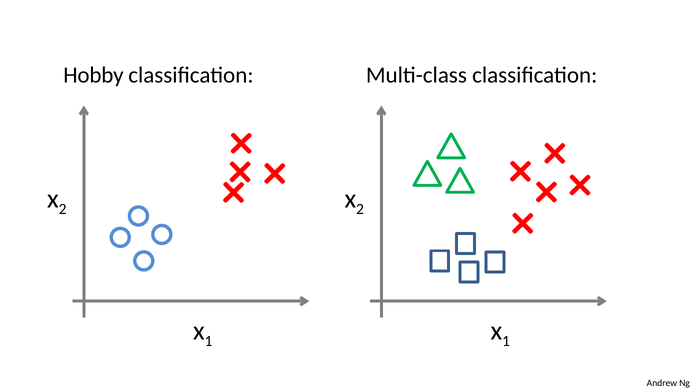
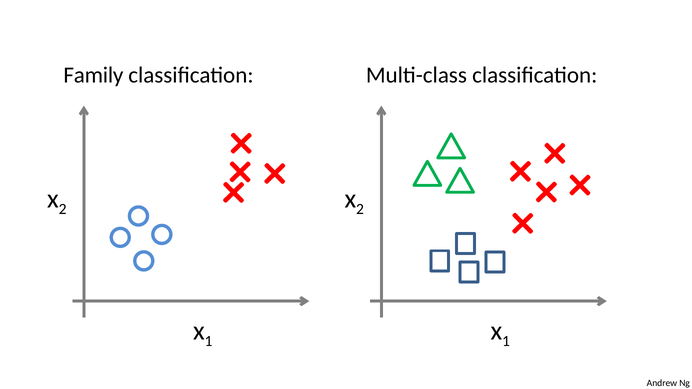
Hobby: Hobby -> Family (93, 75)
